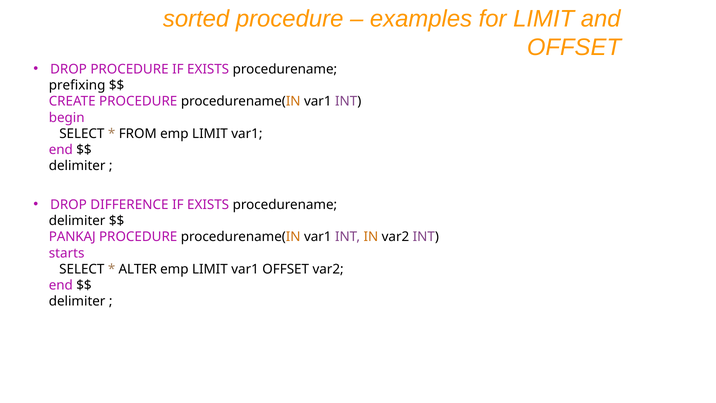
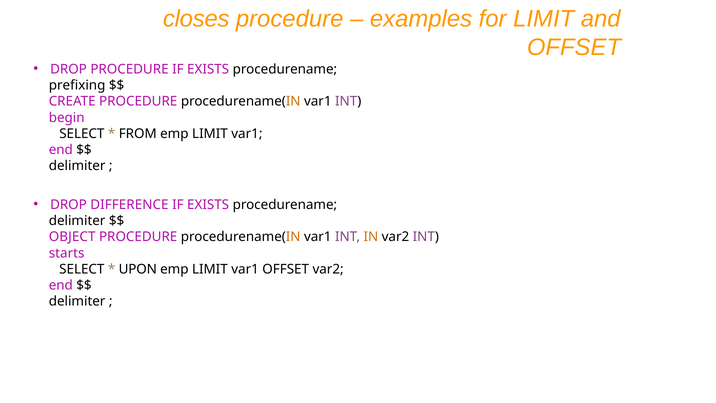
sorted: sorted -> closes (196, 19)
PANKAJ: PANKAJ -> OBJECT (72, 237)
ALTER: ALTER -> UPON (138, 269)
